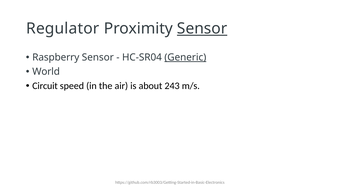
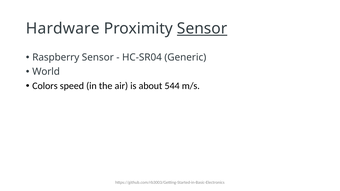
Regulator: Regulator -> Hardware (63, 29)
Generic underline: present -> none (185, 57)
Circuit: Circuit -> Colors (45, 86)
243: 243 -> 544 (172, 86)
